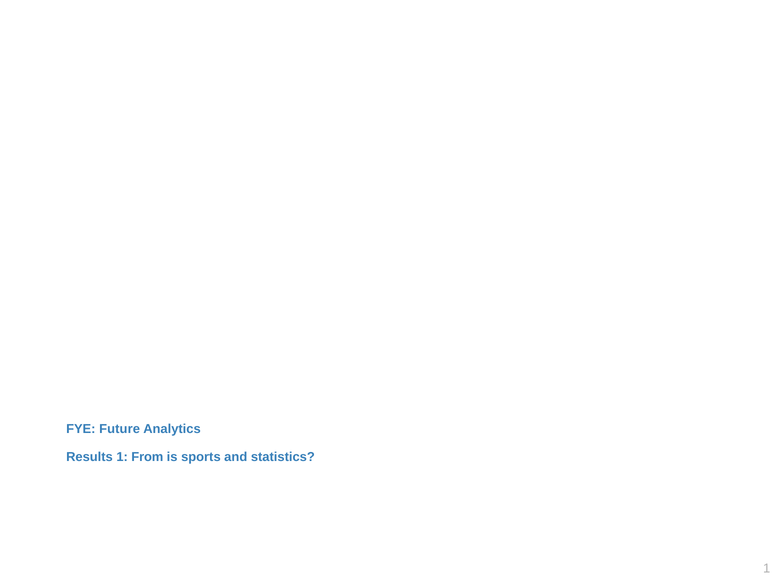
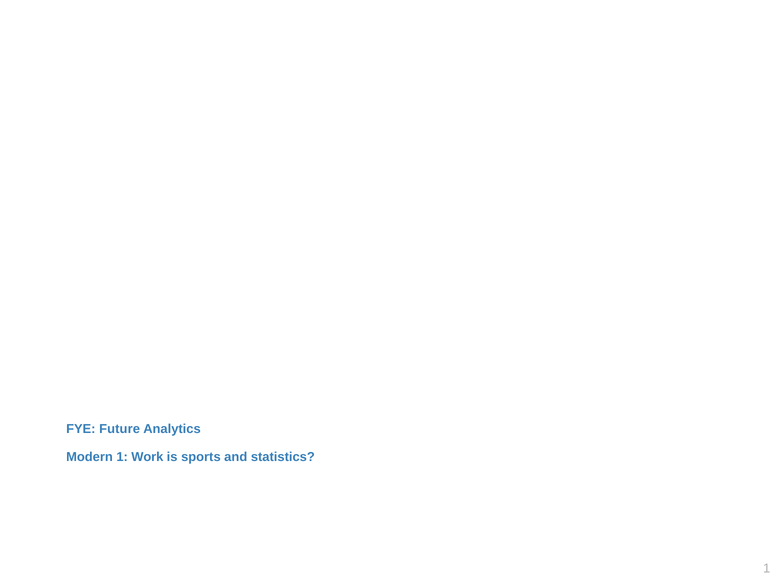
Results: Results -> Modern (89, 457)
From: From -> Work (147, 457)
